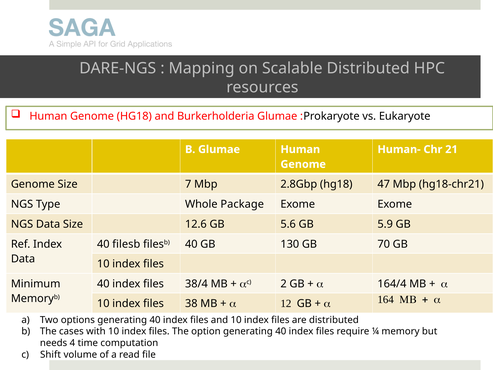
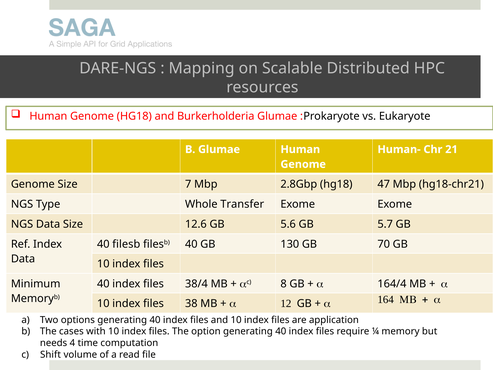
Package: Package -> Transfer (242, 204)
5.9: 5.9 -> 5.7 (385, 224)
2: 2 -> 8 (284, 284)
are distributed: distributed -> application (334, 320)
